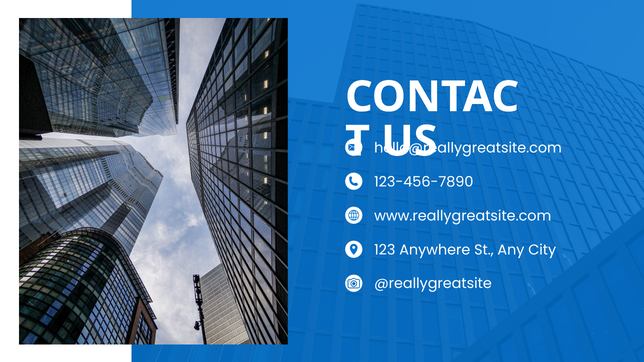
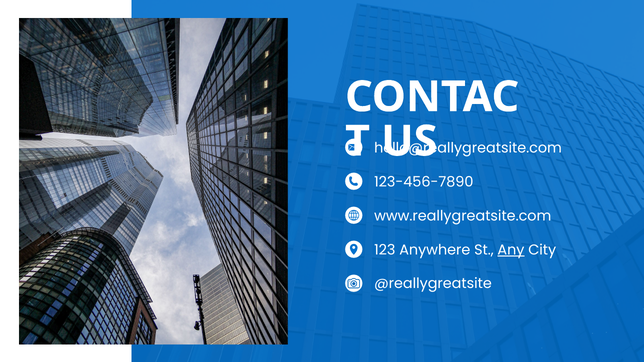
Any underline: none -> present (511, 250)
